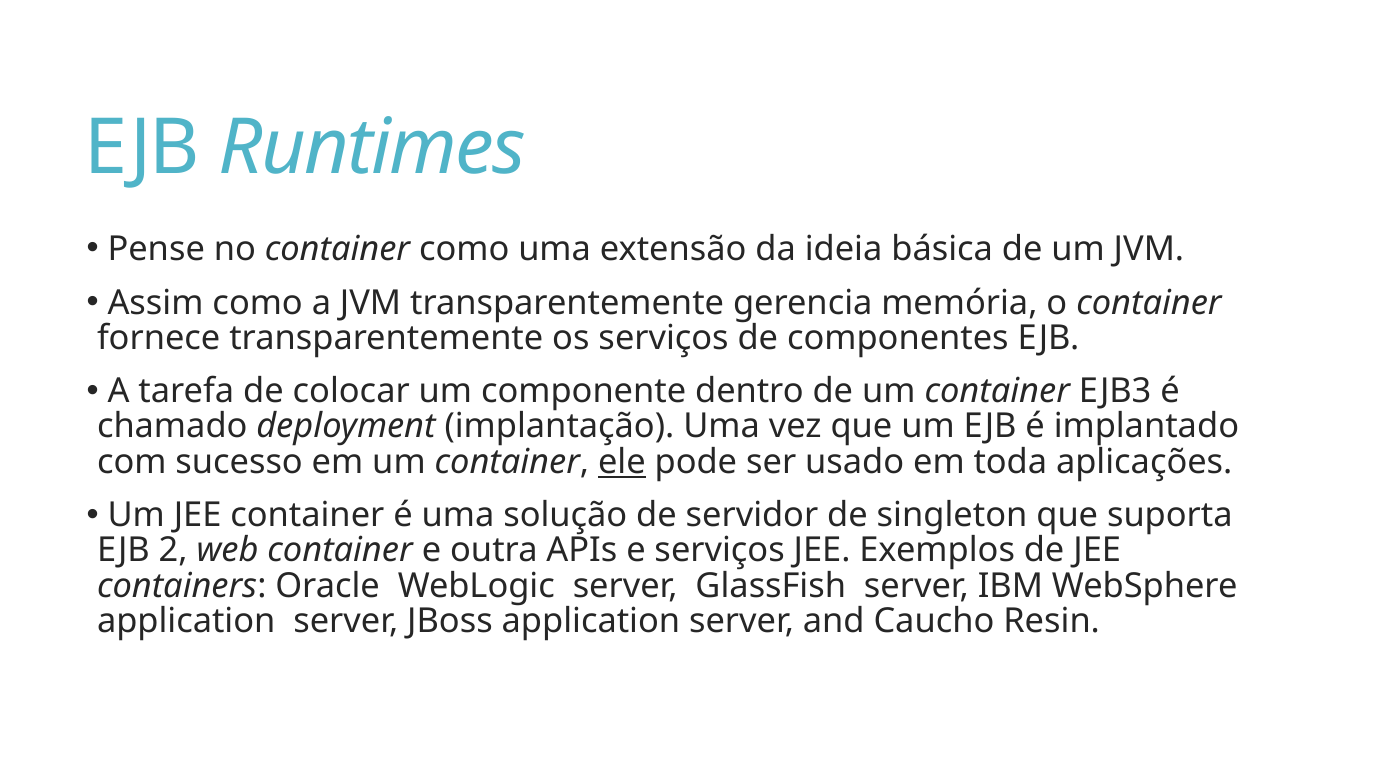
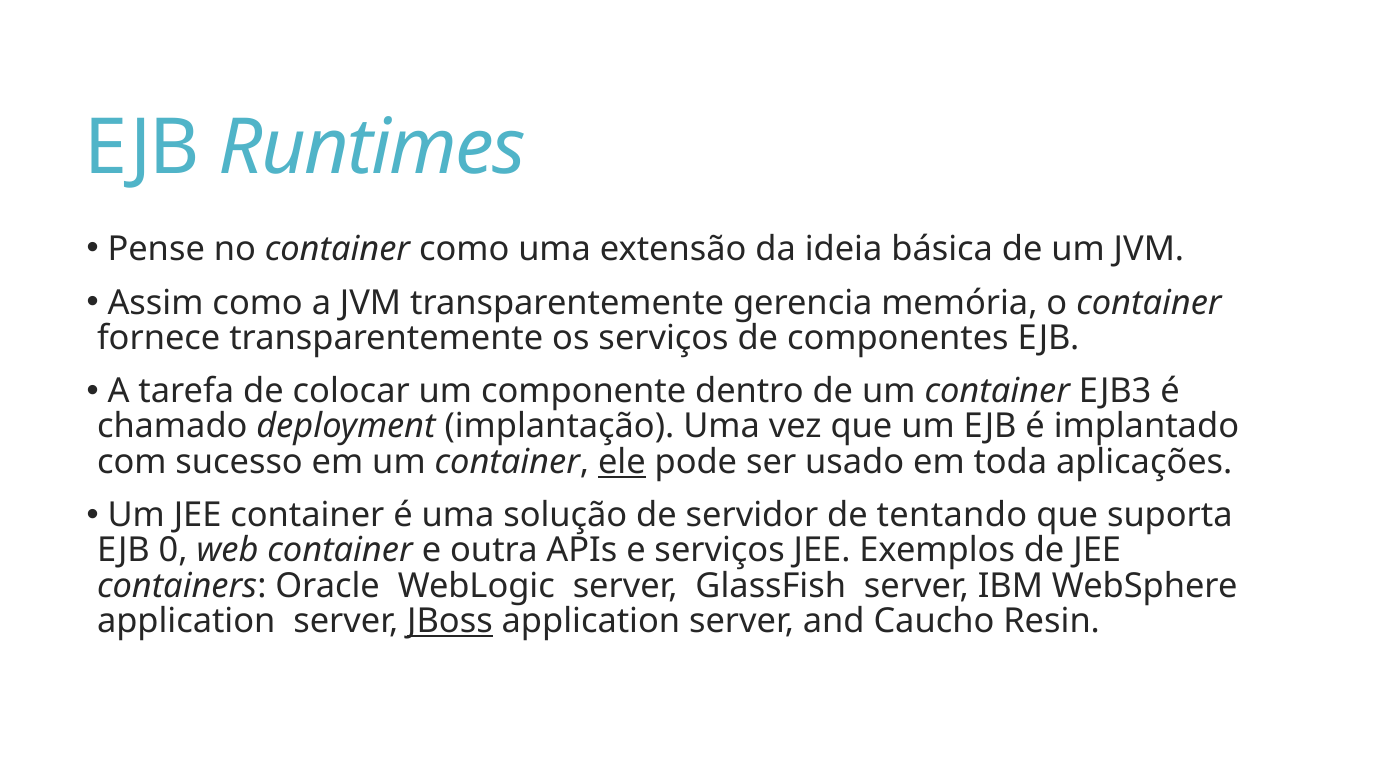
singleton: singleton -> tentando (952, 515)
2: 2 -> 0 (173, 551)
JBoss underline: none -> present (450, 621)
